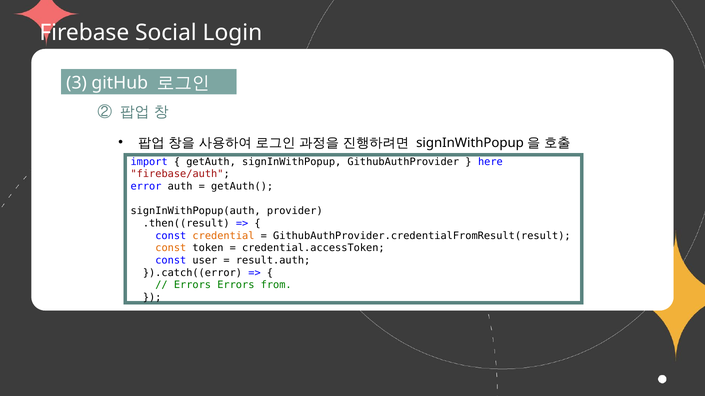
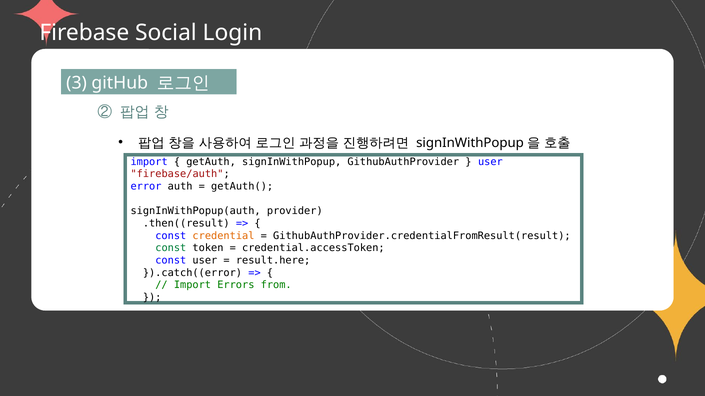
here: here -> user (490, 162)
const colour: orange -> green (171, 248)
result.auth: result.auth -> result.here (273, 261)
Errors: Errors -> Import (192, 285)
